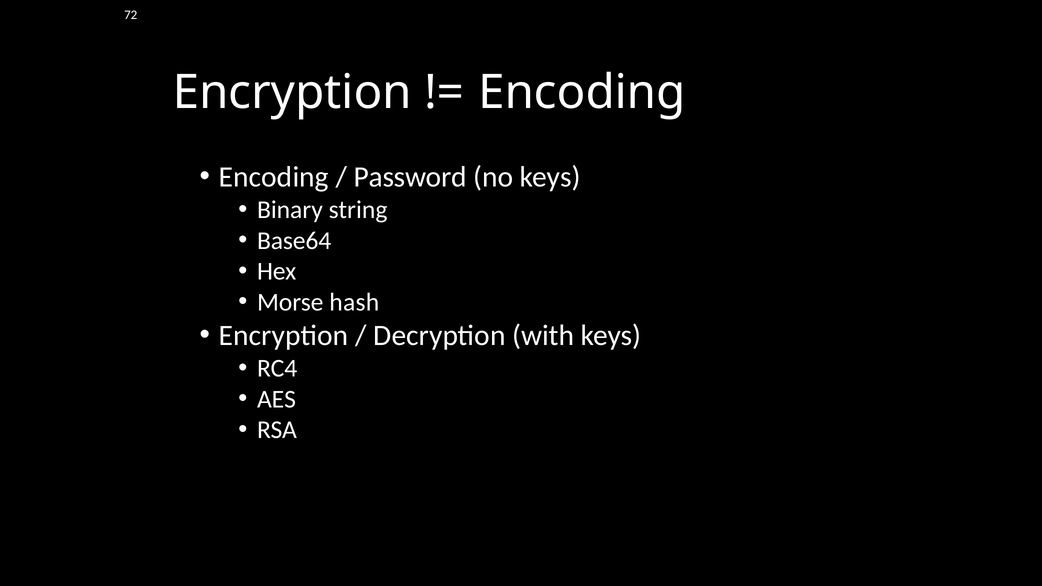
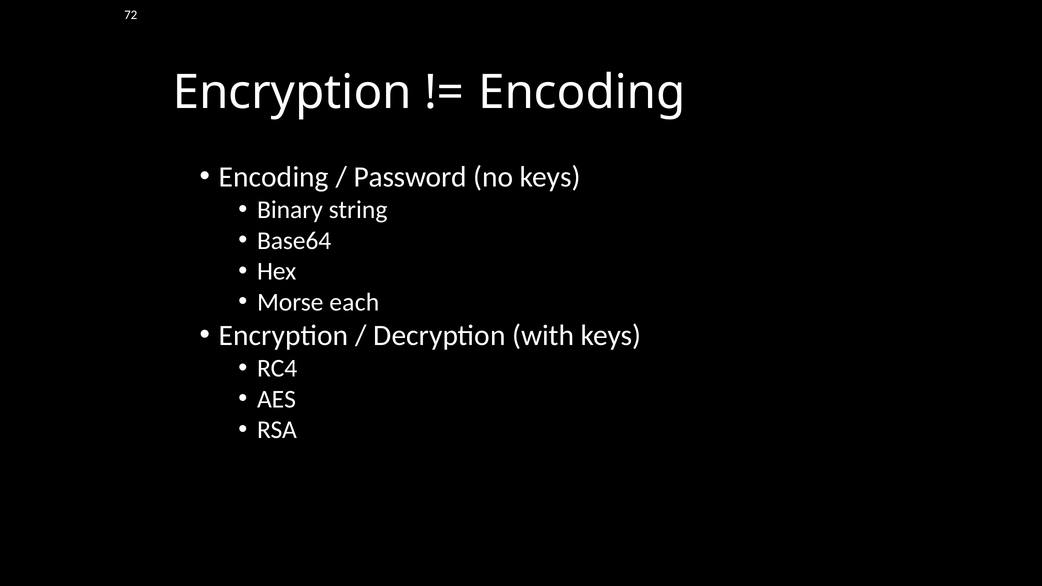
hash: hash -> each (354, 302)
